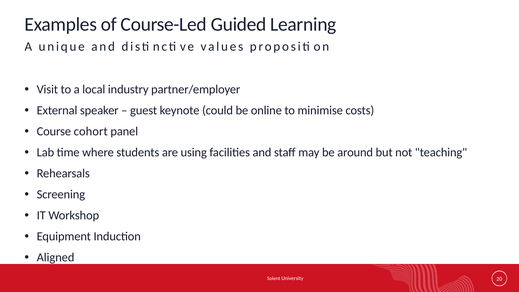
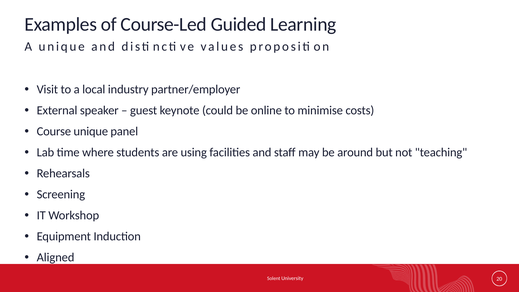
Course cohort: cohort -> unique (91, 131)
